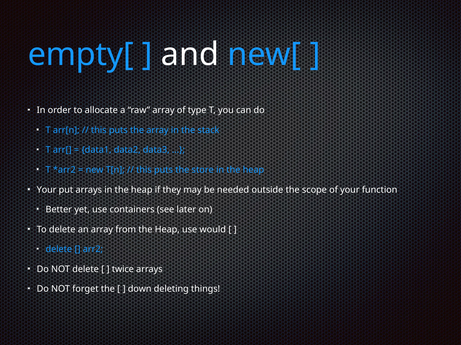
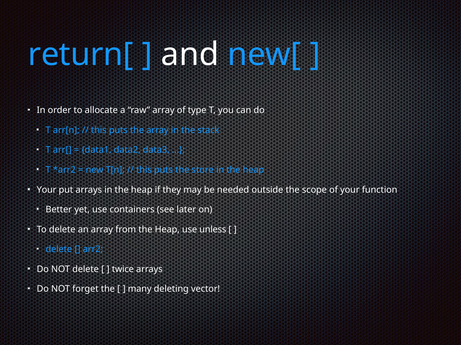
empty[: empty[ -> return[ (81, 54)
would: would -> unless (213, 230)
down: down -> many (140, 290)
things: things -> vector (206, 290)
